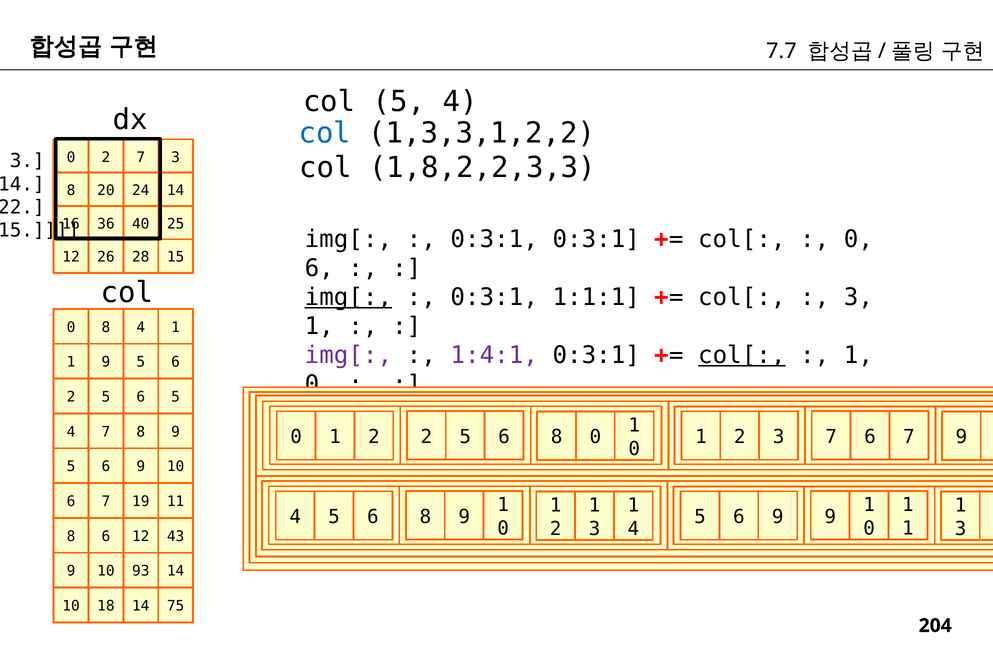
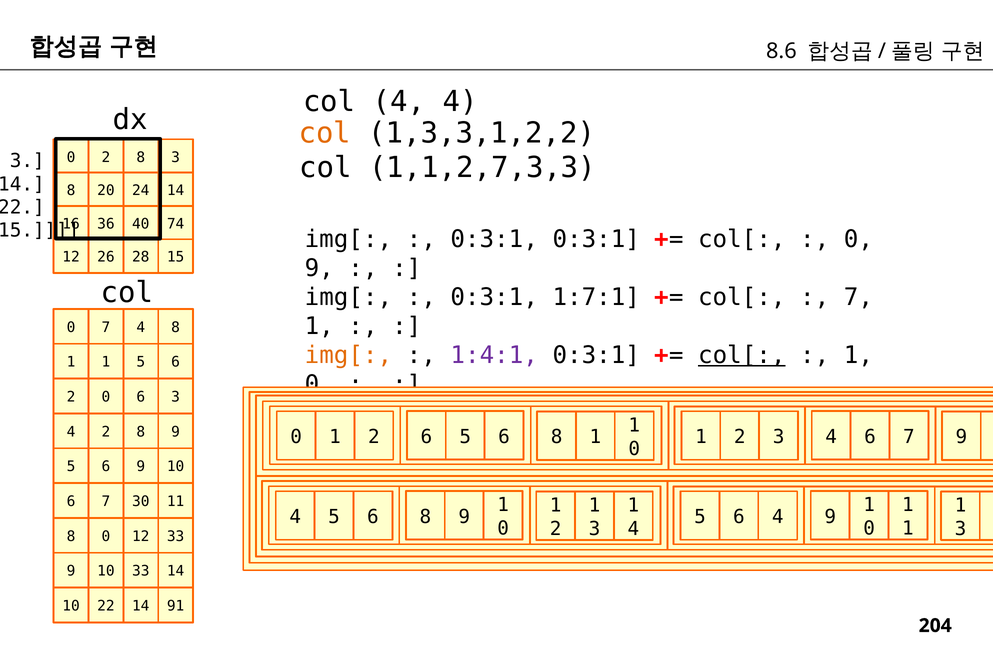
7.7: 7.7 -> 8.6 (781, 51)
col 5: 5 -> 4 (399, 102)
col colour: blue -> orange (325, 133)
0 2 7: 7 -> 8 (141, 157)
1,8,2,2,3,3: 1,8,2,2,3,3 -> 1,1,2,7,3,3 (482, 168)
25: 25 -> 74 (176, 224)
6: 6 -> 9 (319, 269)
img[ underline: present -> none (348, 298)
1:1:1: 1:1:1 -> 1:7:1 (596, 298)
3: 3 -> 7 (858, 298)
0 8: 8 -> 7 (106, 327)
4 1: 1 -> 8 (176, 327)
img[ colour: purple -> orange (348, 356)
9: 9 -> 1 (106, 362)
5: 5 -> 0 (106, 397)
6 5: 5 -> 3 (176, 397)
4 7: 7 -> 2 (106, 432)
2: 2 -> 6 (426, 437)
6 8 0: 0 -> 1 (595, 437)
2 3 7: 7 -> 4 (831, 437)
19: 19 -> 30 (141, 502)
9: 9 -> 4 (778, 517)
8 6: 6 -> 0 (106, 537)
12 43: 43 -> 33 (176, 537)
10 93: 93 -> 33 (141, 571)
10 18: 18 -> 22 (106, 606)
75: 75 -> 91 (176, 606)
